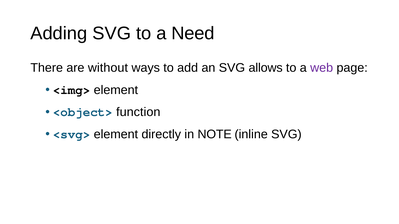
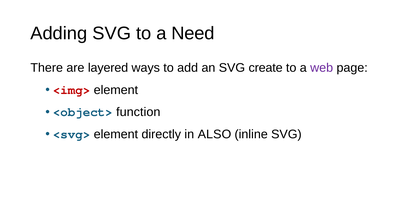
without: without -> layered (108, 68)
allows: allows -> create (266, 68)
<img> colour: black -> red (72, 90)
NOTE: NOTE -> ALSO (214, 135)
